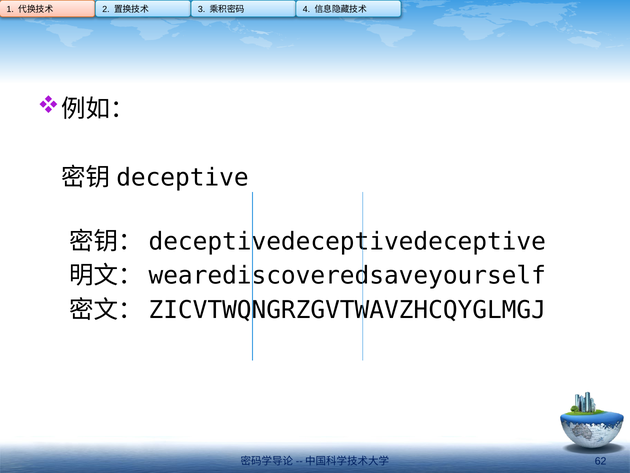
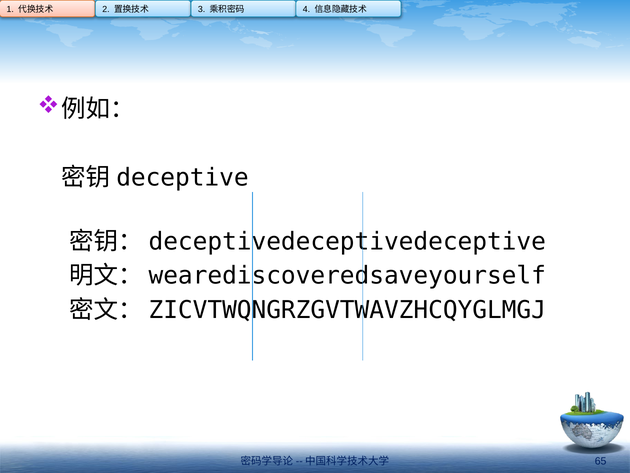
62: 62 -> 65 (601, 461)
